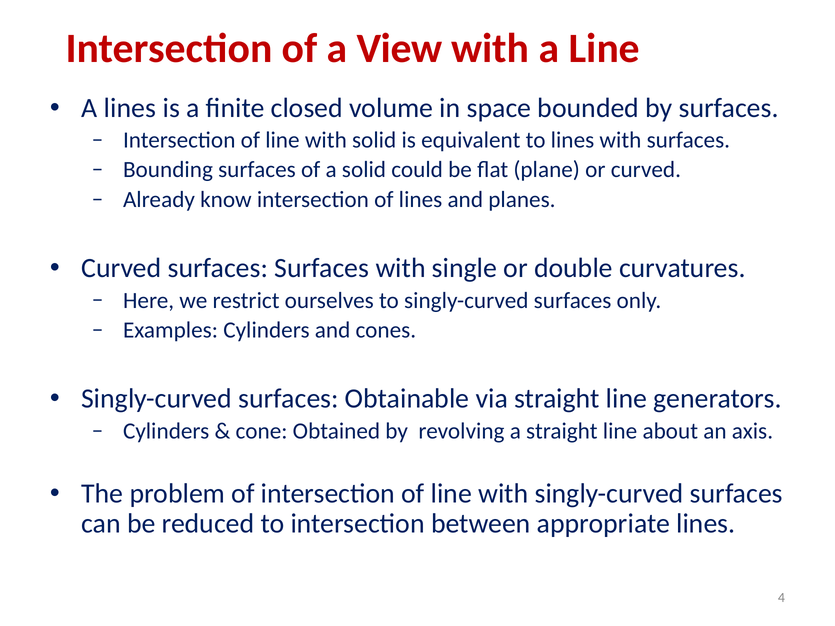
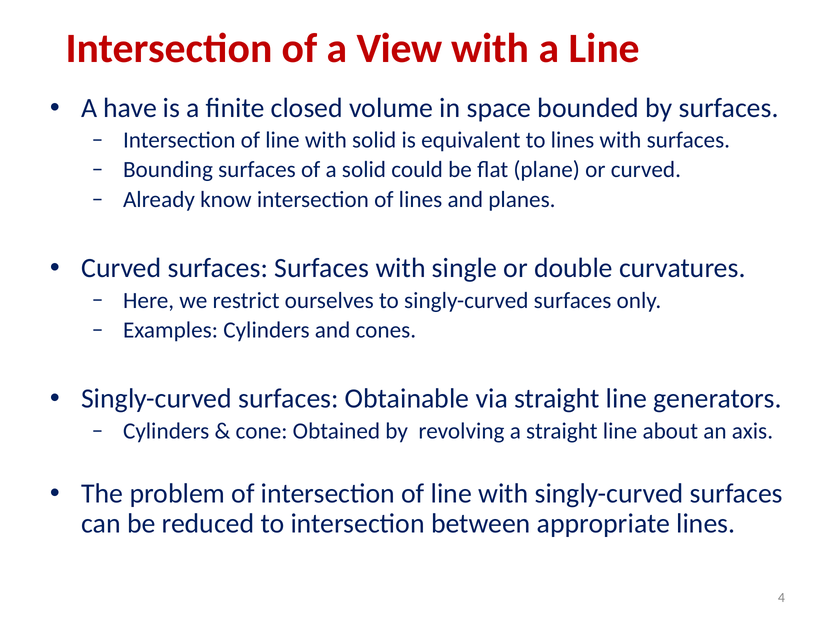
A lines: lines -> have (130, 108)
